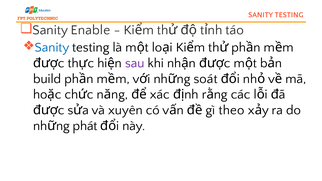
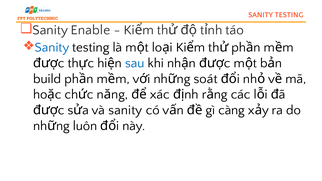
sau colour: purple -> blue (135, 63)
và xuyên: xuyên -> sanity (125, 110)
theo: theo -> càng (232, 110)
phát: phát -> luôn (85, 126)
